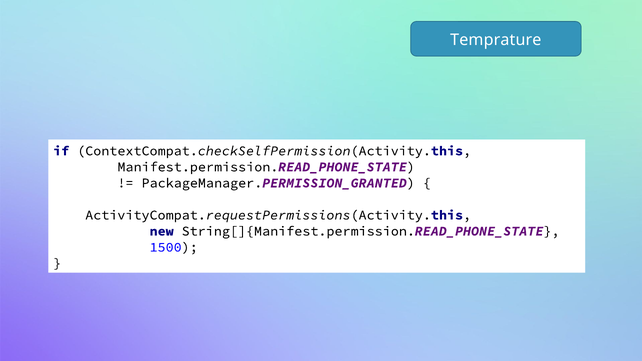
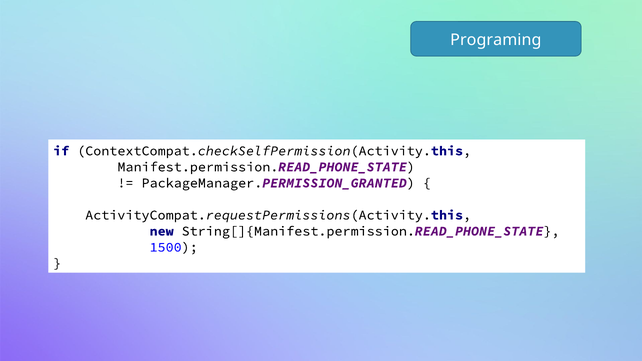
Temprature: Temprature -> Programing (496, 40)
